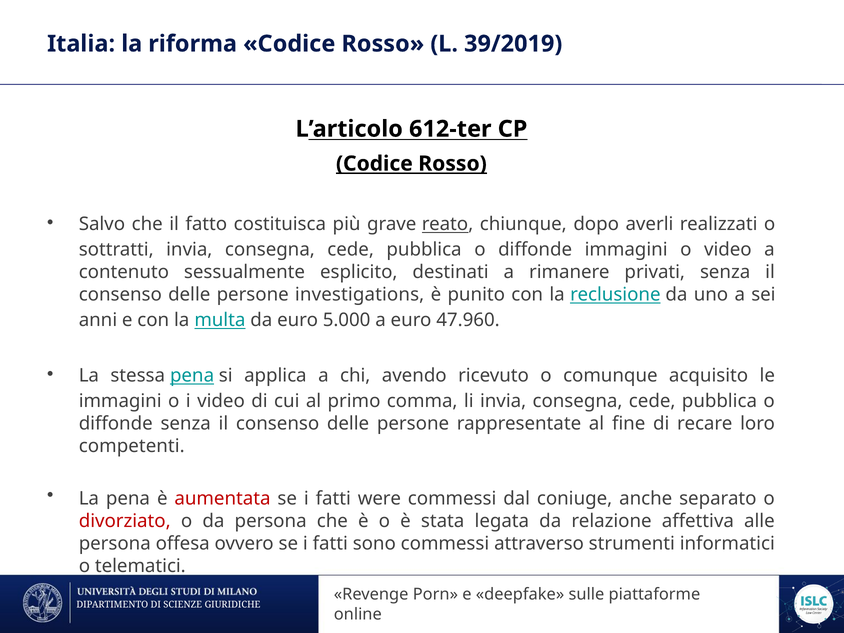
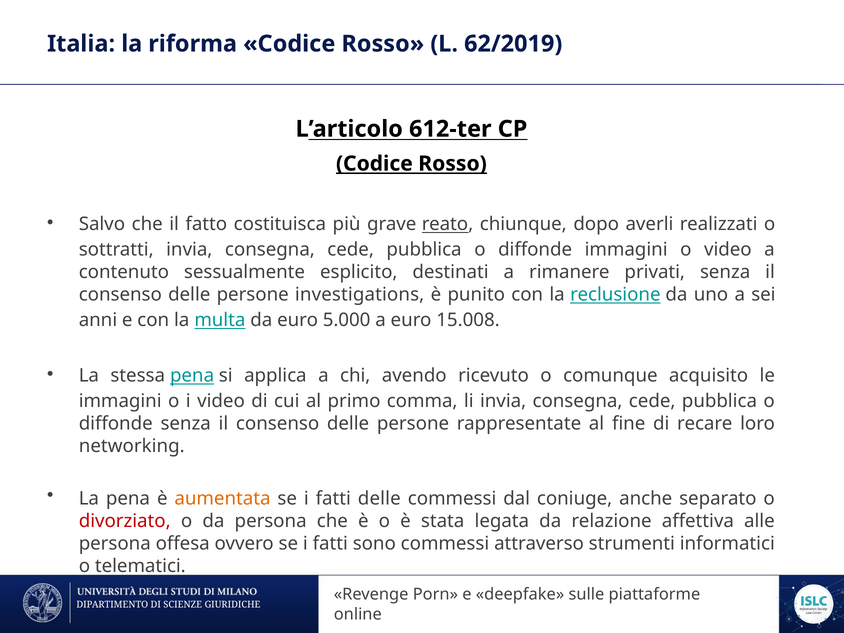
39/2019: 39/2019 -> 62/2019 (513, 44)
47.960: 47.960 -> 15.008 (468, 320)
competenti: competenti -> networking (132, 446)
aumentata colour: red -> orange (223, 498)
fatti were: were -> delle (379, 498)
